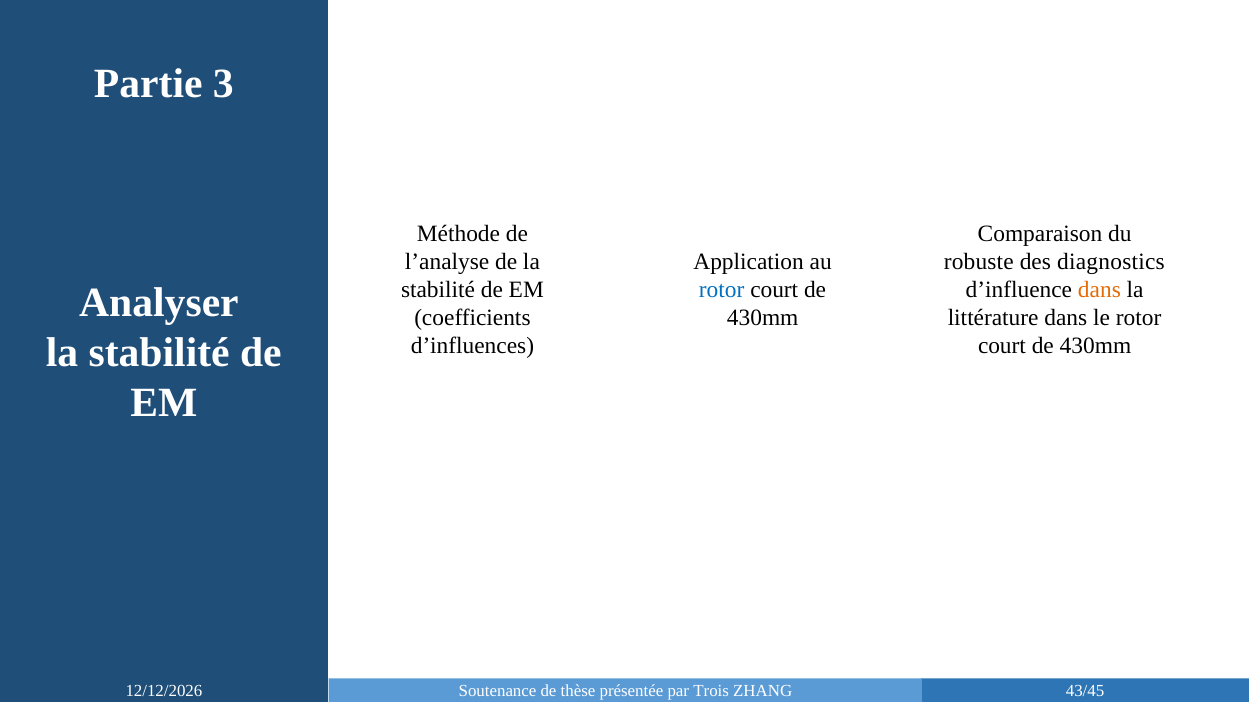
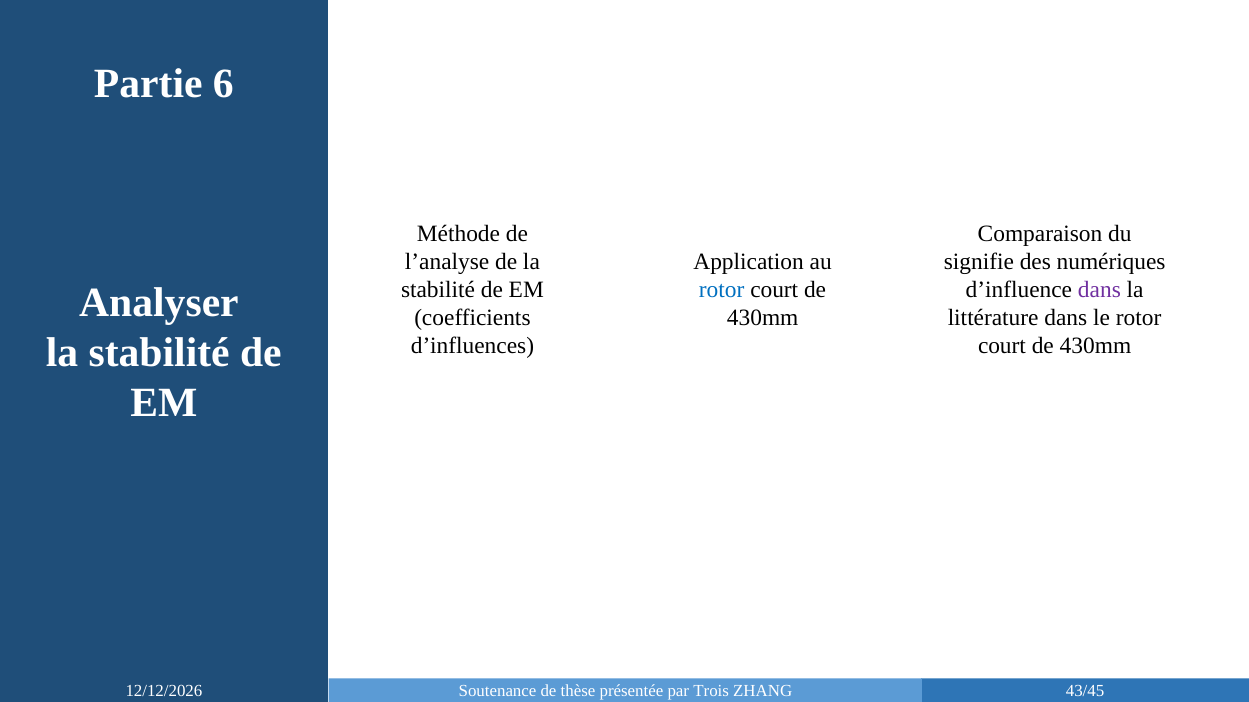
3: 3 -> 6 (223, 84)
robuste: robuste -> signifie (979, 262)
diagnostics: diagnostics -> numériques (1111, 262)
dans colour: orange -> purple (1099, 290)
